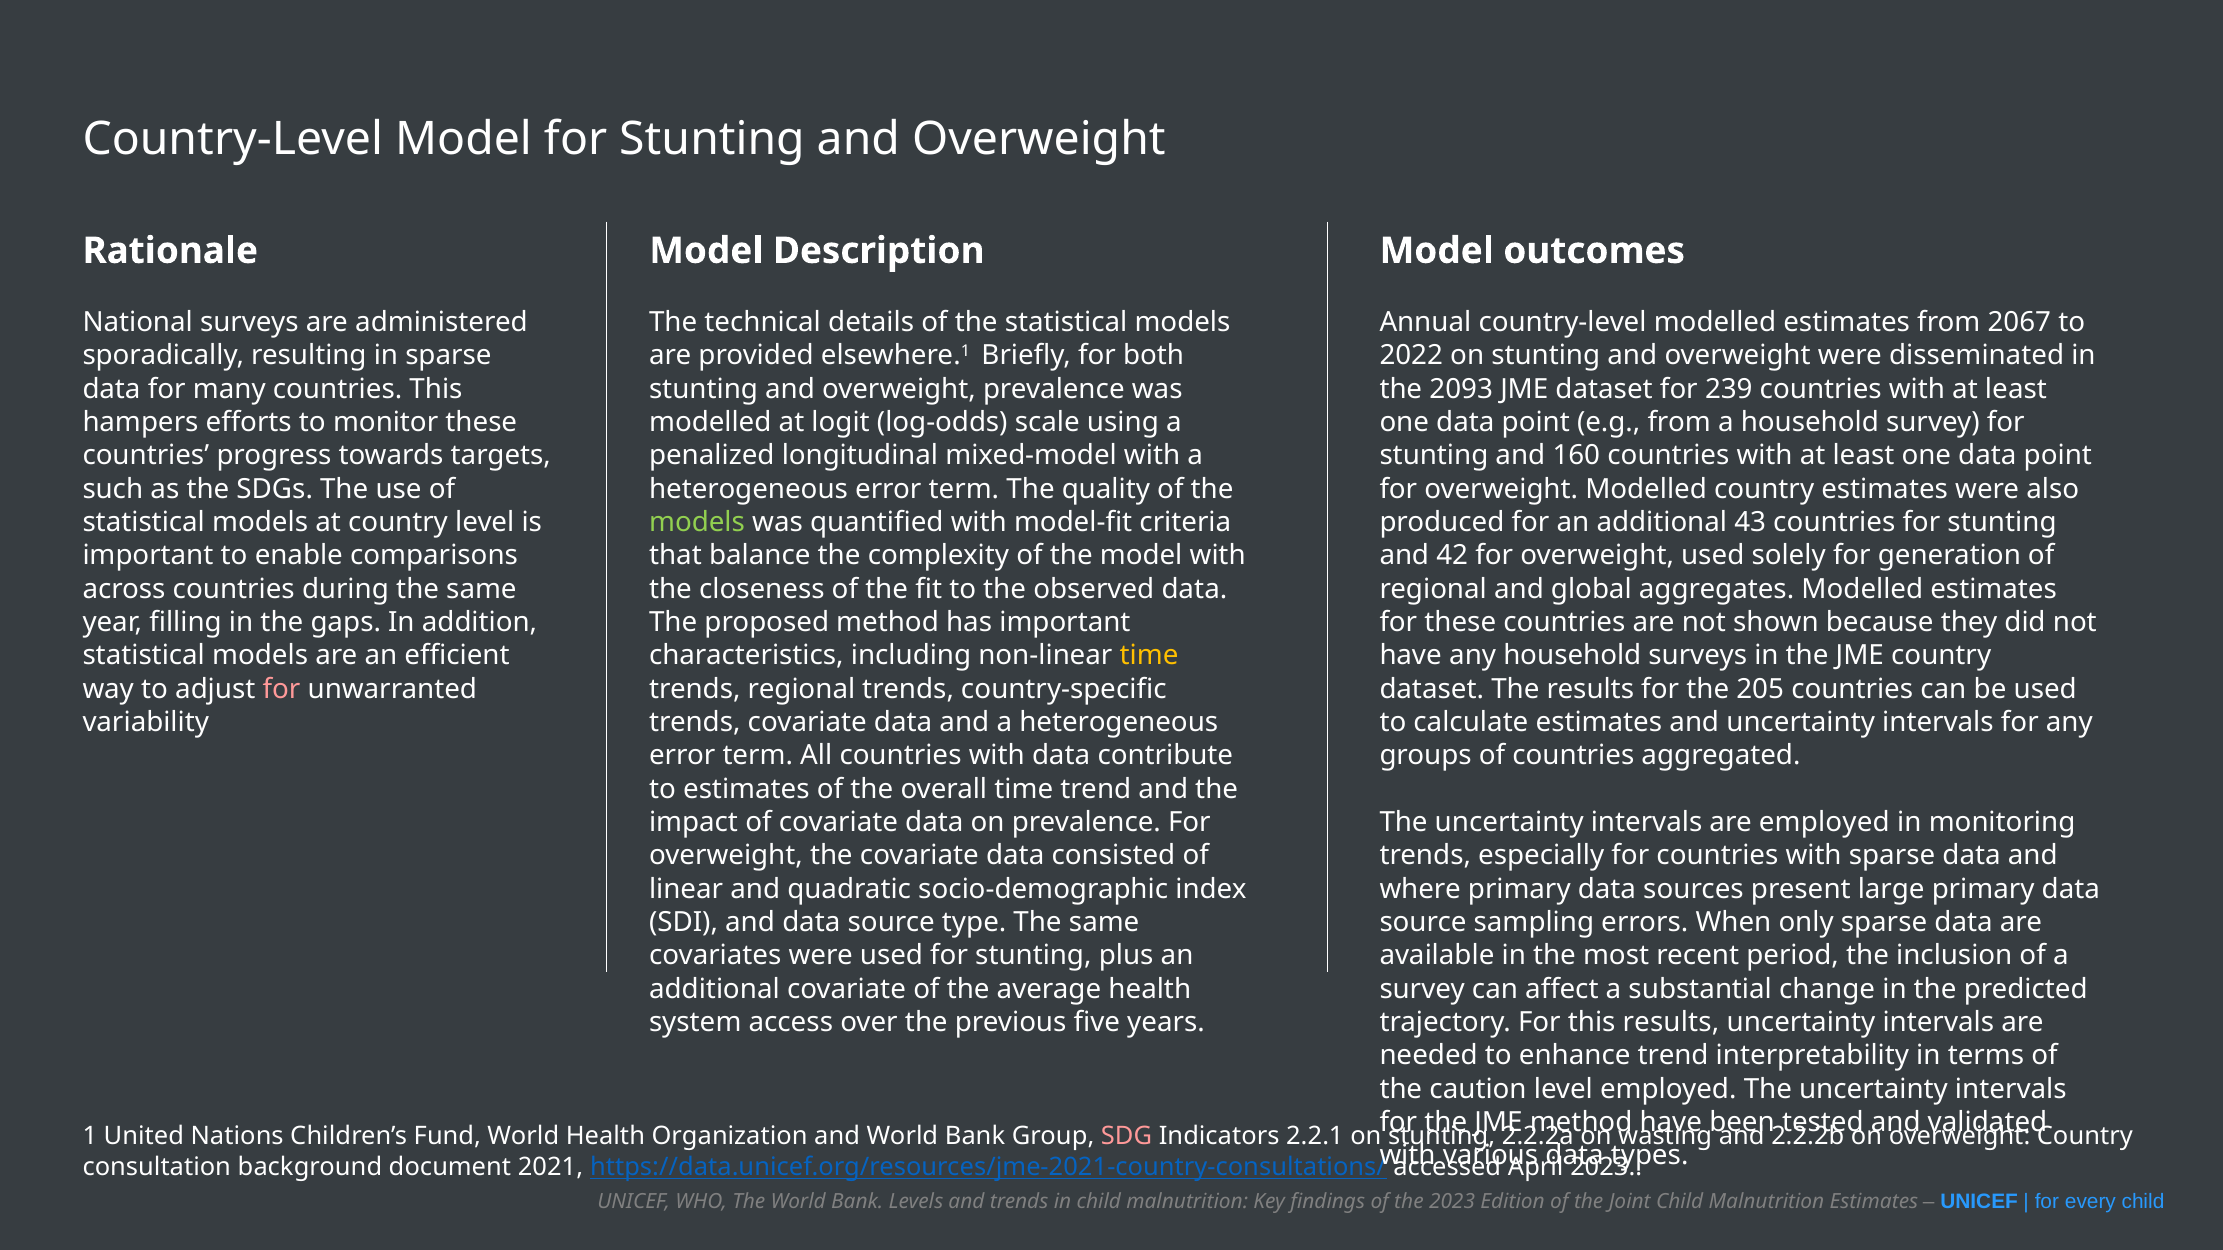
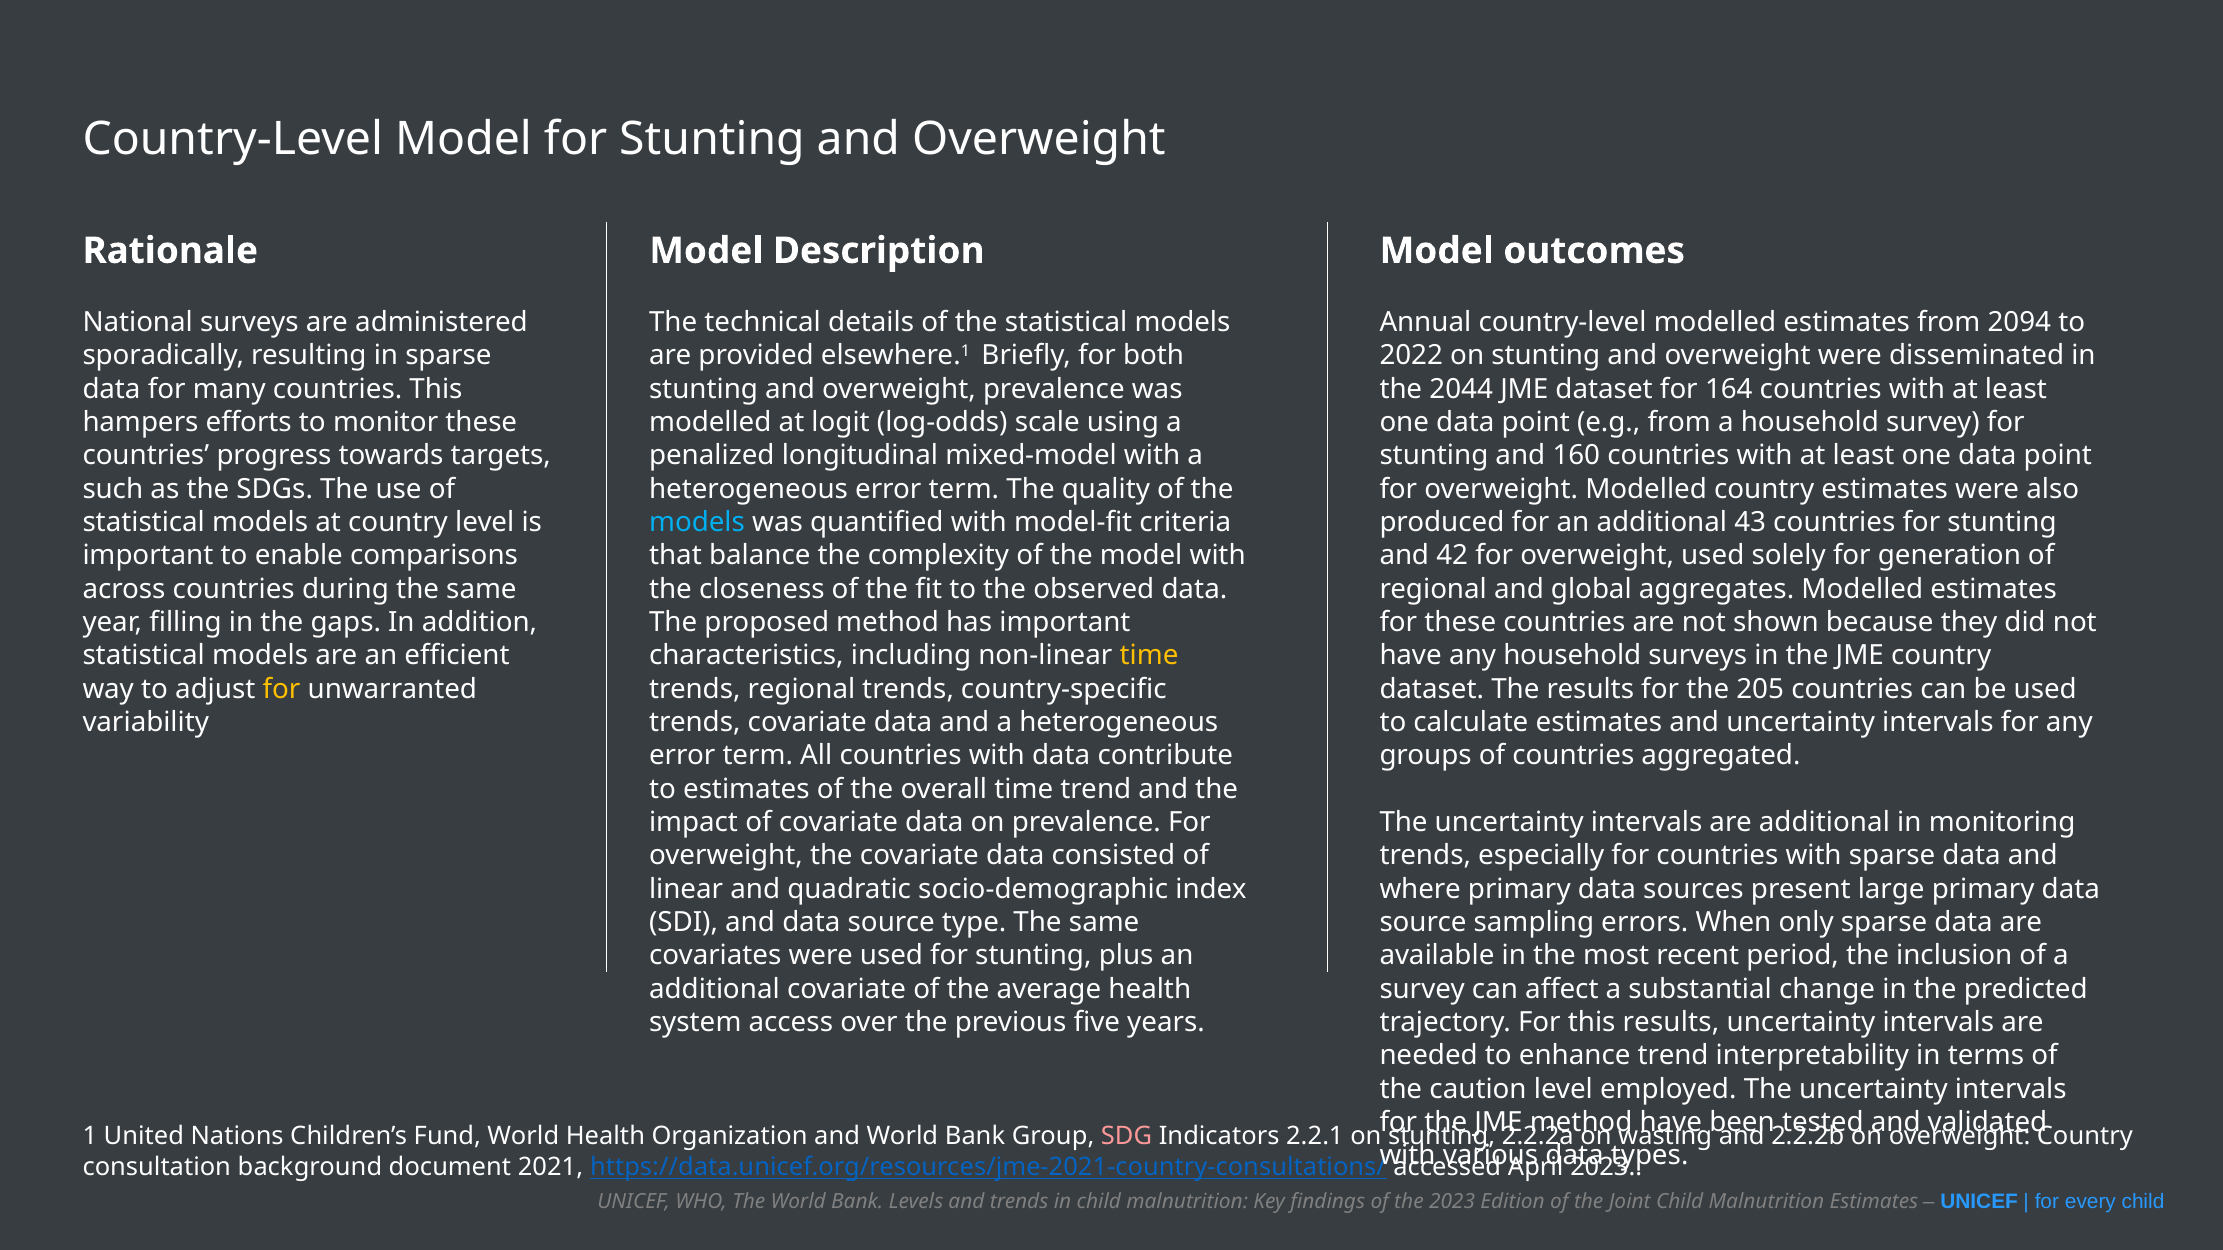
2067: 2067 -> 2094 (2019, 322)
2093: 2093 -> 2044 (1461, 389)
239: 239 -> 164 (1729, 389)
models colour: light green -> light blue (697, 523)
for colour: pink -> yellow (281, 689)
are employed: employed -> additional (1824, 823)
